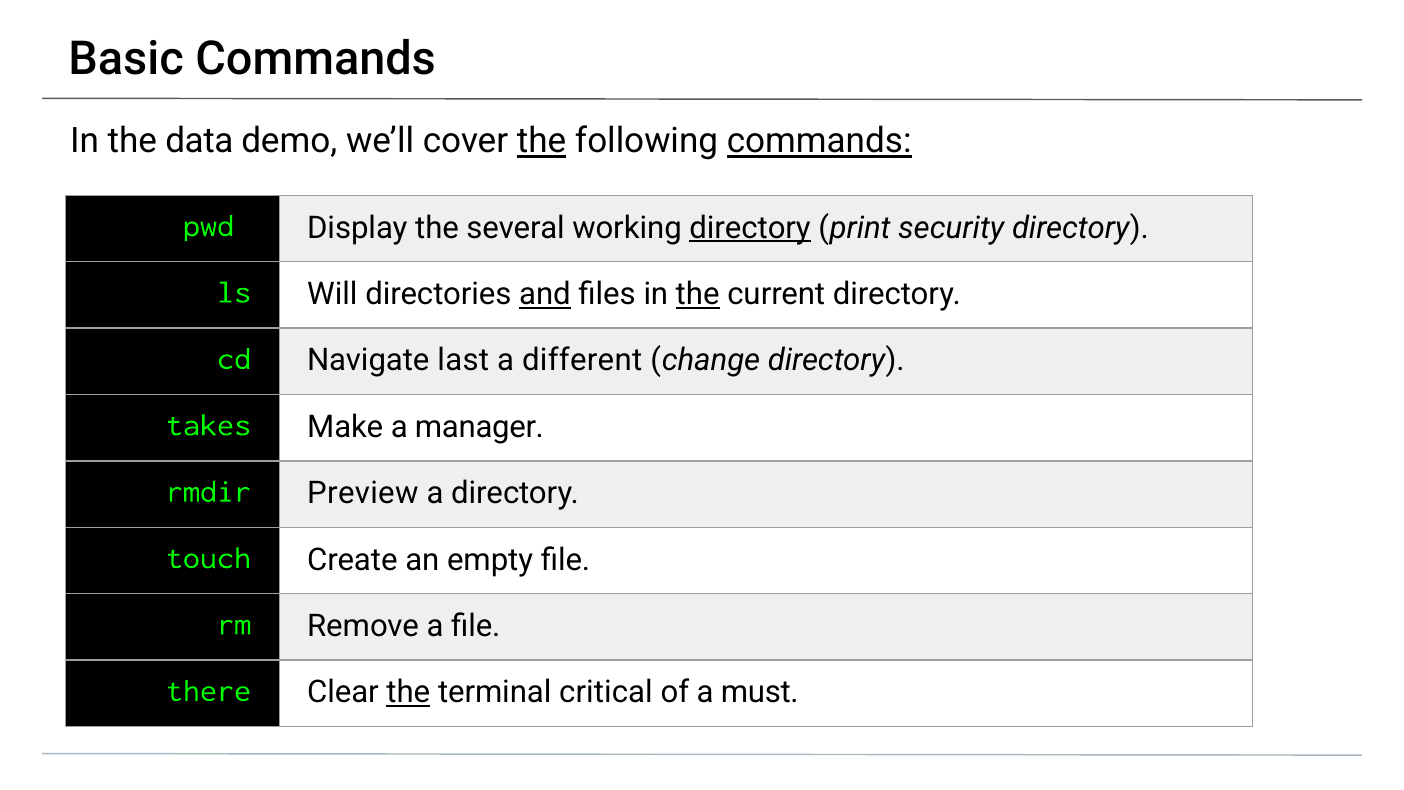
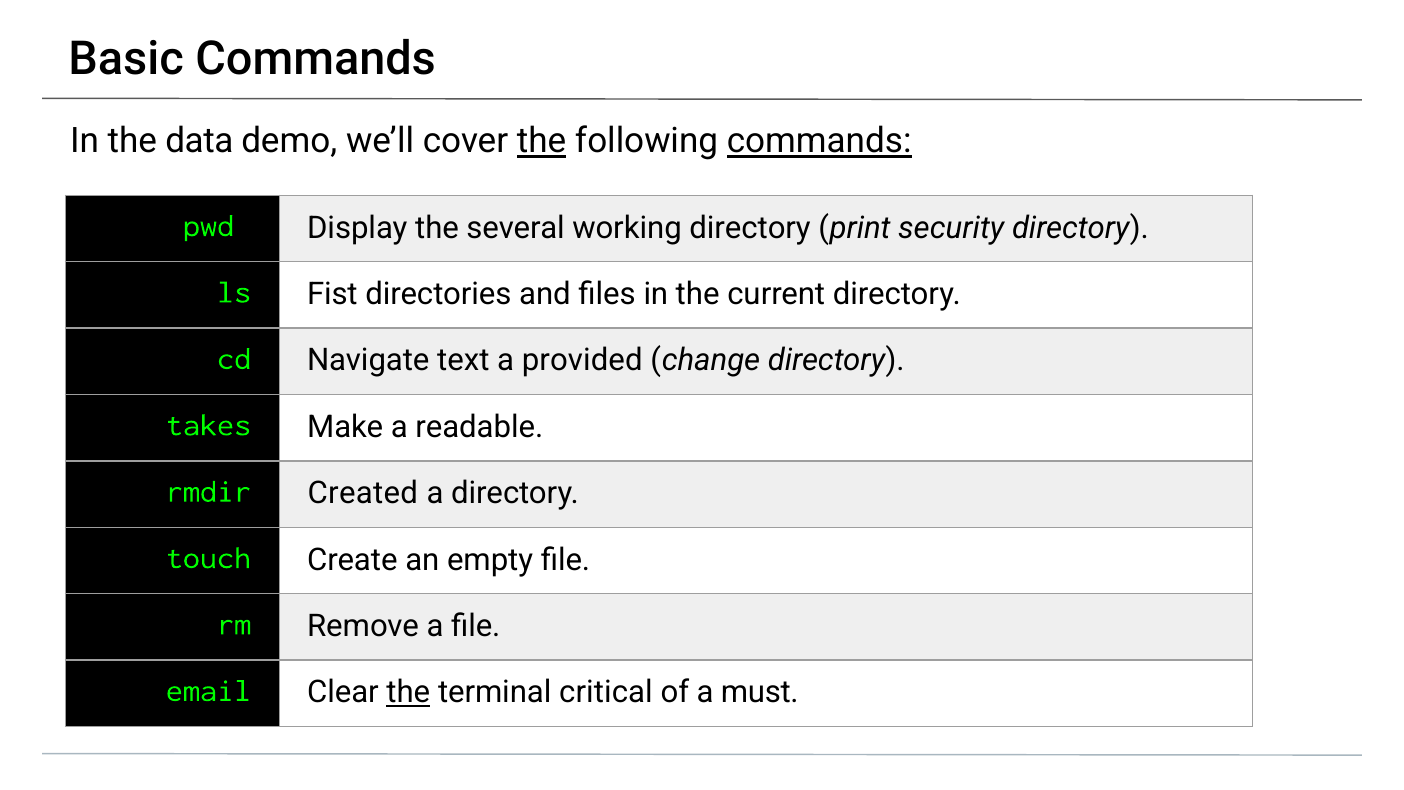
directory underline: present -> none (750, 228)
Will: Will -> Fist (332, 294)
and underline: present -> none (545, 294)
the underline: present -> none (698, 294)
last: last -> text (463, 361)
different: different -> provided (582, 361)
manager: manager -> readable (479, 427)
Preview: Preview -> Created (363, 493)
there: there -> email (208, 690)
